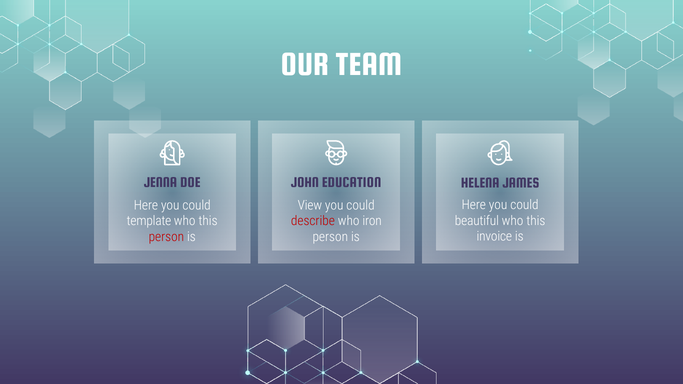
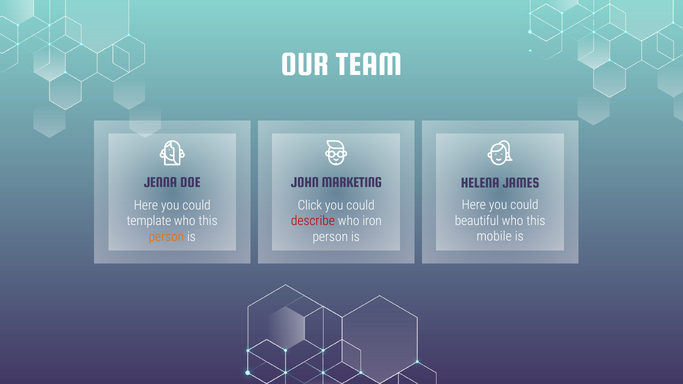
EDUCATION: EDUCATION -> MARKETING (352, 182)
View: View -> Click (310, 205)
invoice: invoice -> mobile (494, 237)
person colour: red -> orange (166, 237)
